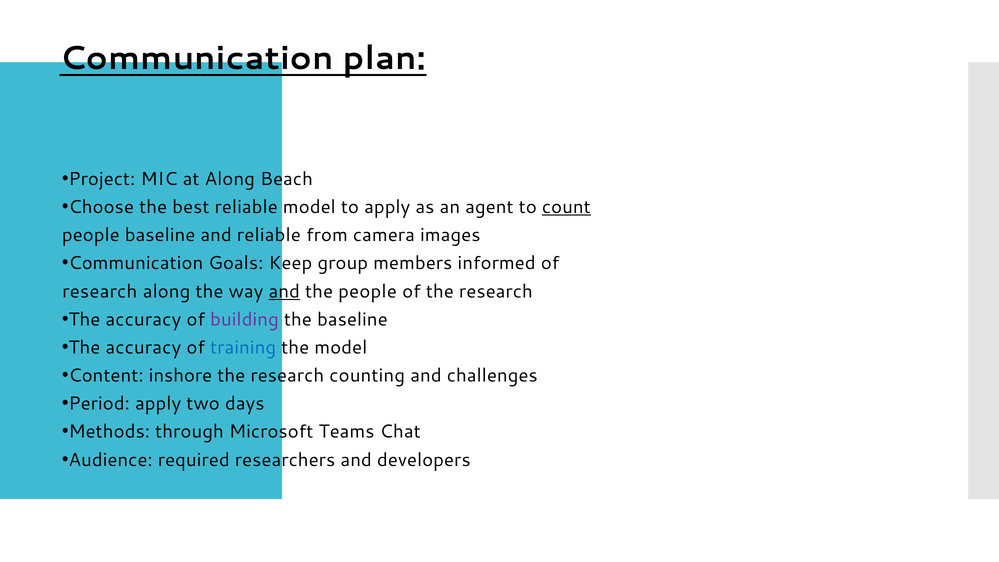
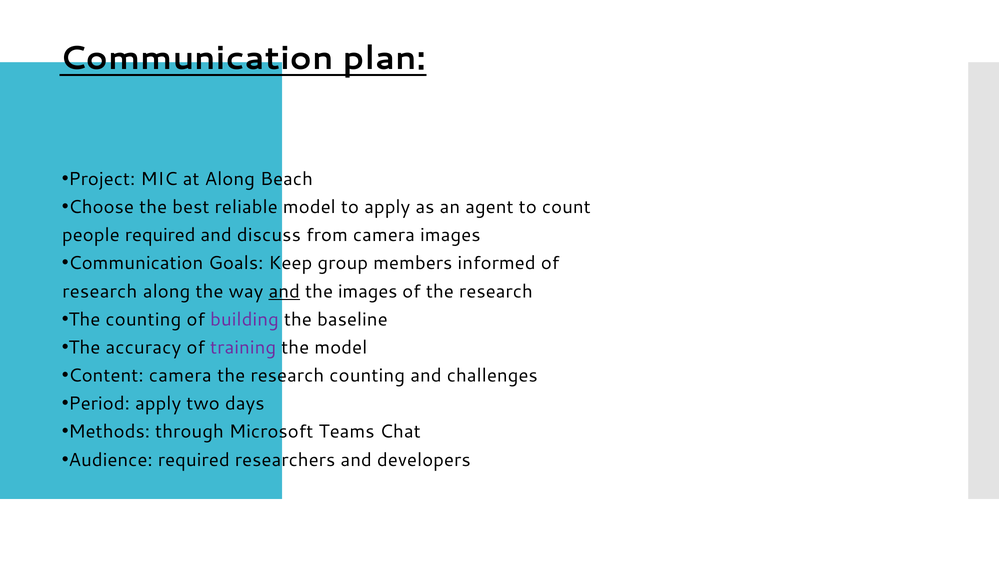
count underline: present -> none (566, 207)
people baseline: baseline -> required (160, 235)
and reliable: reliable -> discuss (269, 235)
the people: people -> images (368, 291)
accuracy: accuracy -> counting (143, 319)
training colour: blue -> purple (243, 347)
Content inshore: inshore -> camera (180, 376)
